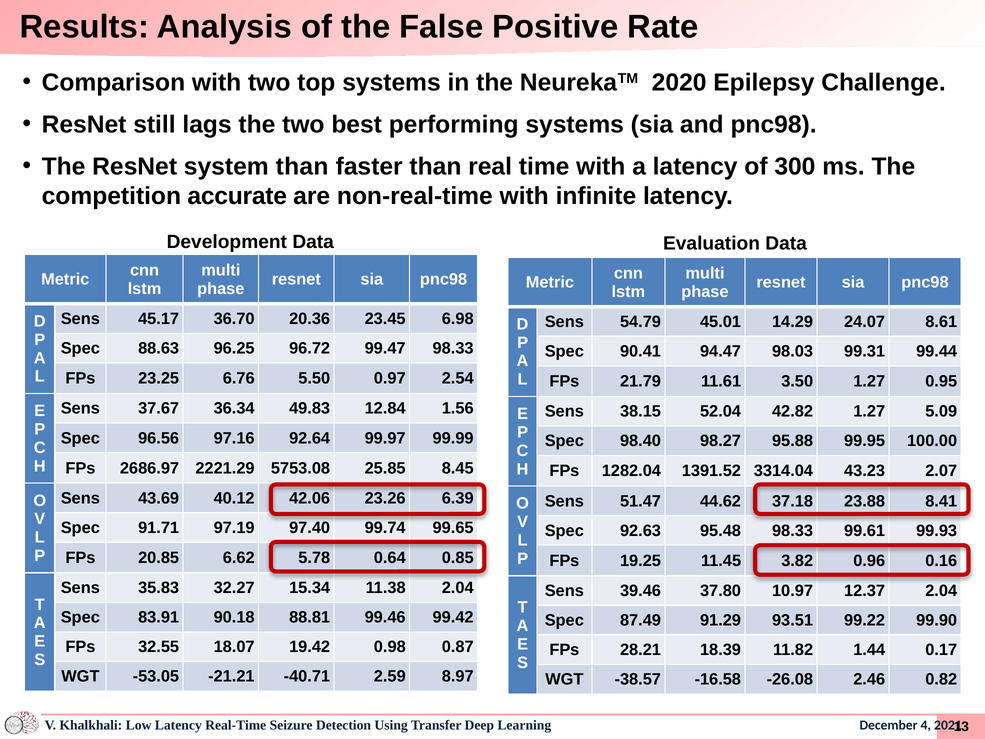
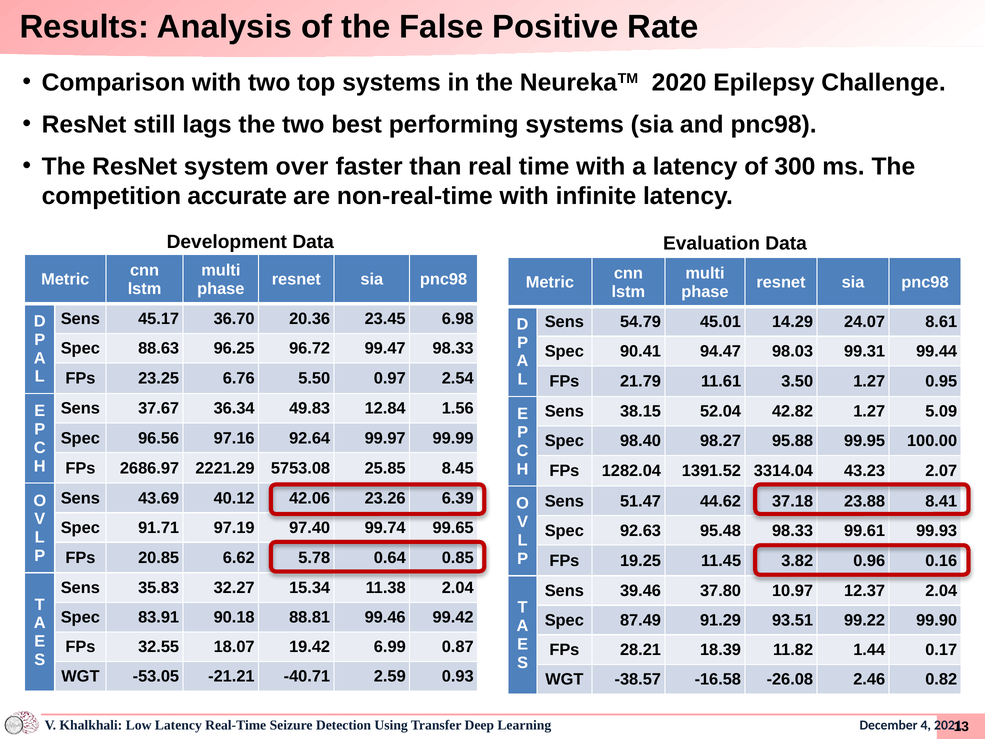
system than: than -> over (302, 166)
0.98: 0.98 -> 6.99 (390, 647)
8.97: 8.97 -> 0.93 (458, 676)
